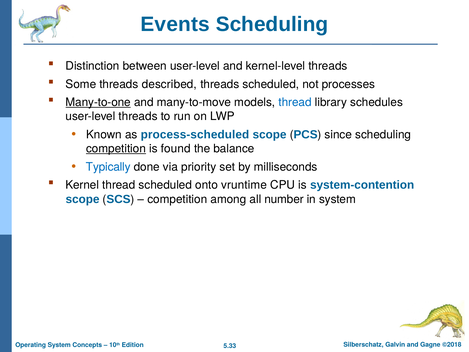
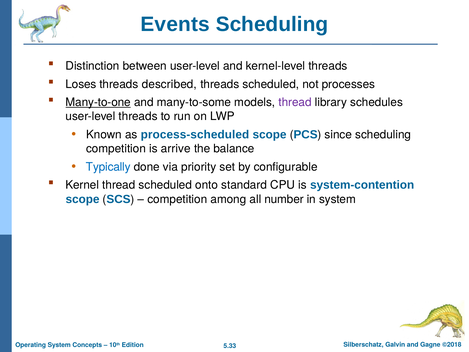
Some: Some -> Loses (81, 84)
many-to-move: many-to-move -> many-to-some (194, 102)
thread colour: blue -> purple (295, 102)
competition underline: present -> none (116, 149)
found: found -> arrive (176, 149)
milliseconds: milliseconds -> configurable (286, 167)
vruntime: vruntime -> standard (244, 185)
